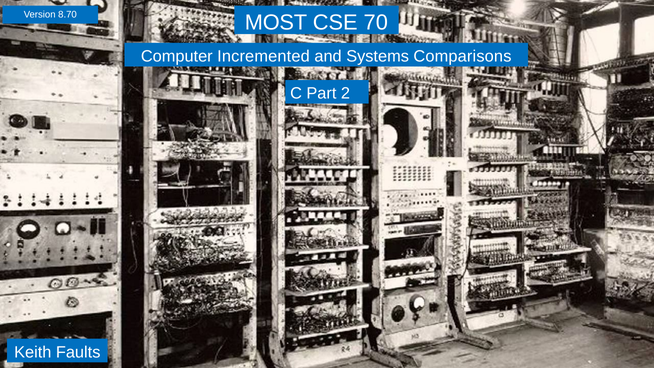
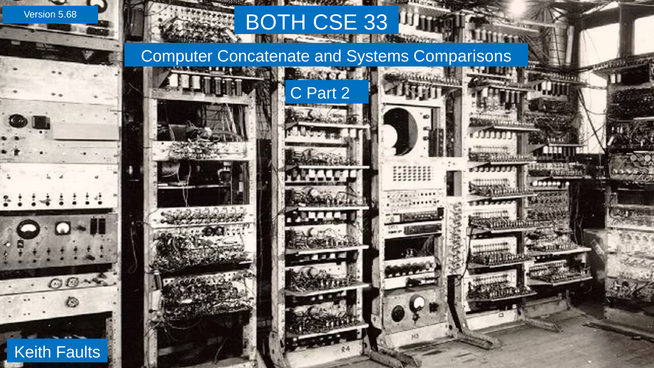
8.70: 8.70 -> 5.68 (67, 15)
MOST: MOST -> BOTH (276, 23)
70: 70 -> 33 (376, 23)
Incremented: Incremented -> Concatenate (264, 56)
